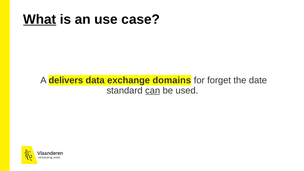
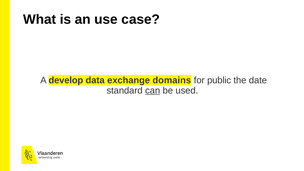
What underline: present -> none (40, 19)
delivers: delivers -> develop (66, 80)
forget: forget -> public (219, 80)
